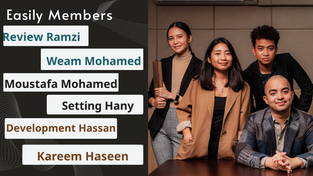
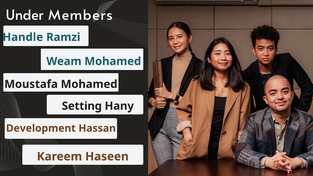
Easily: Easily -> Under (25, 15)
Review: Review -> Handle (23, 37)
